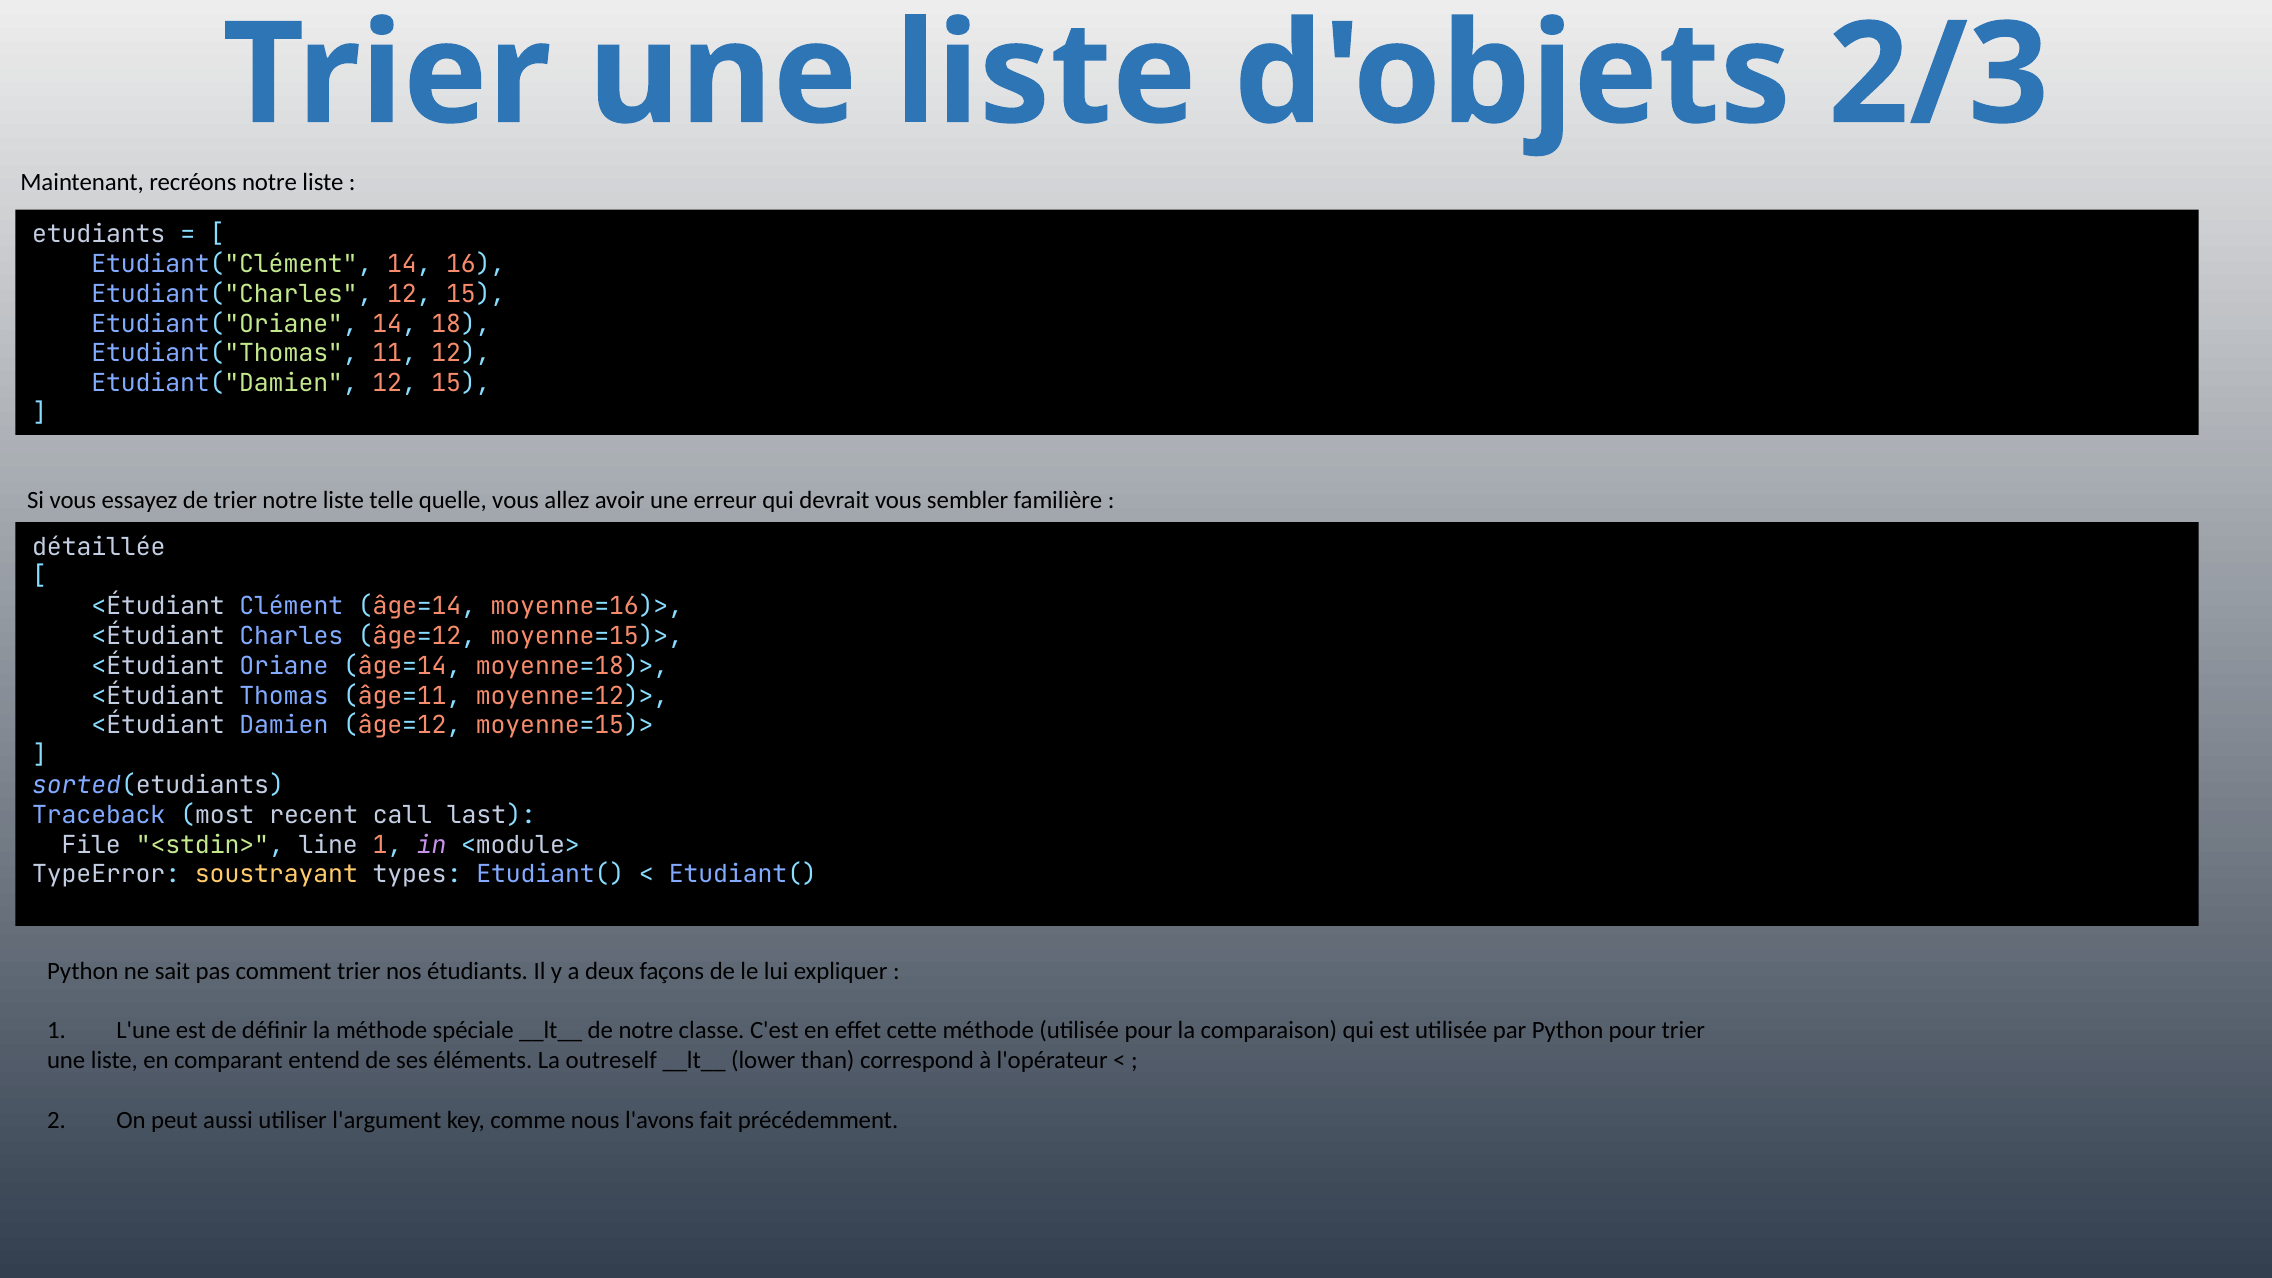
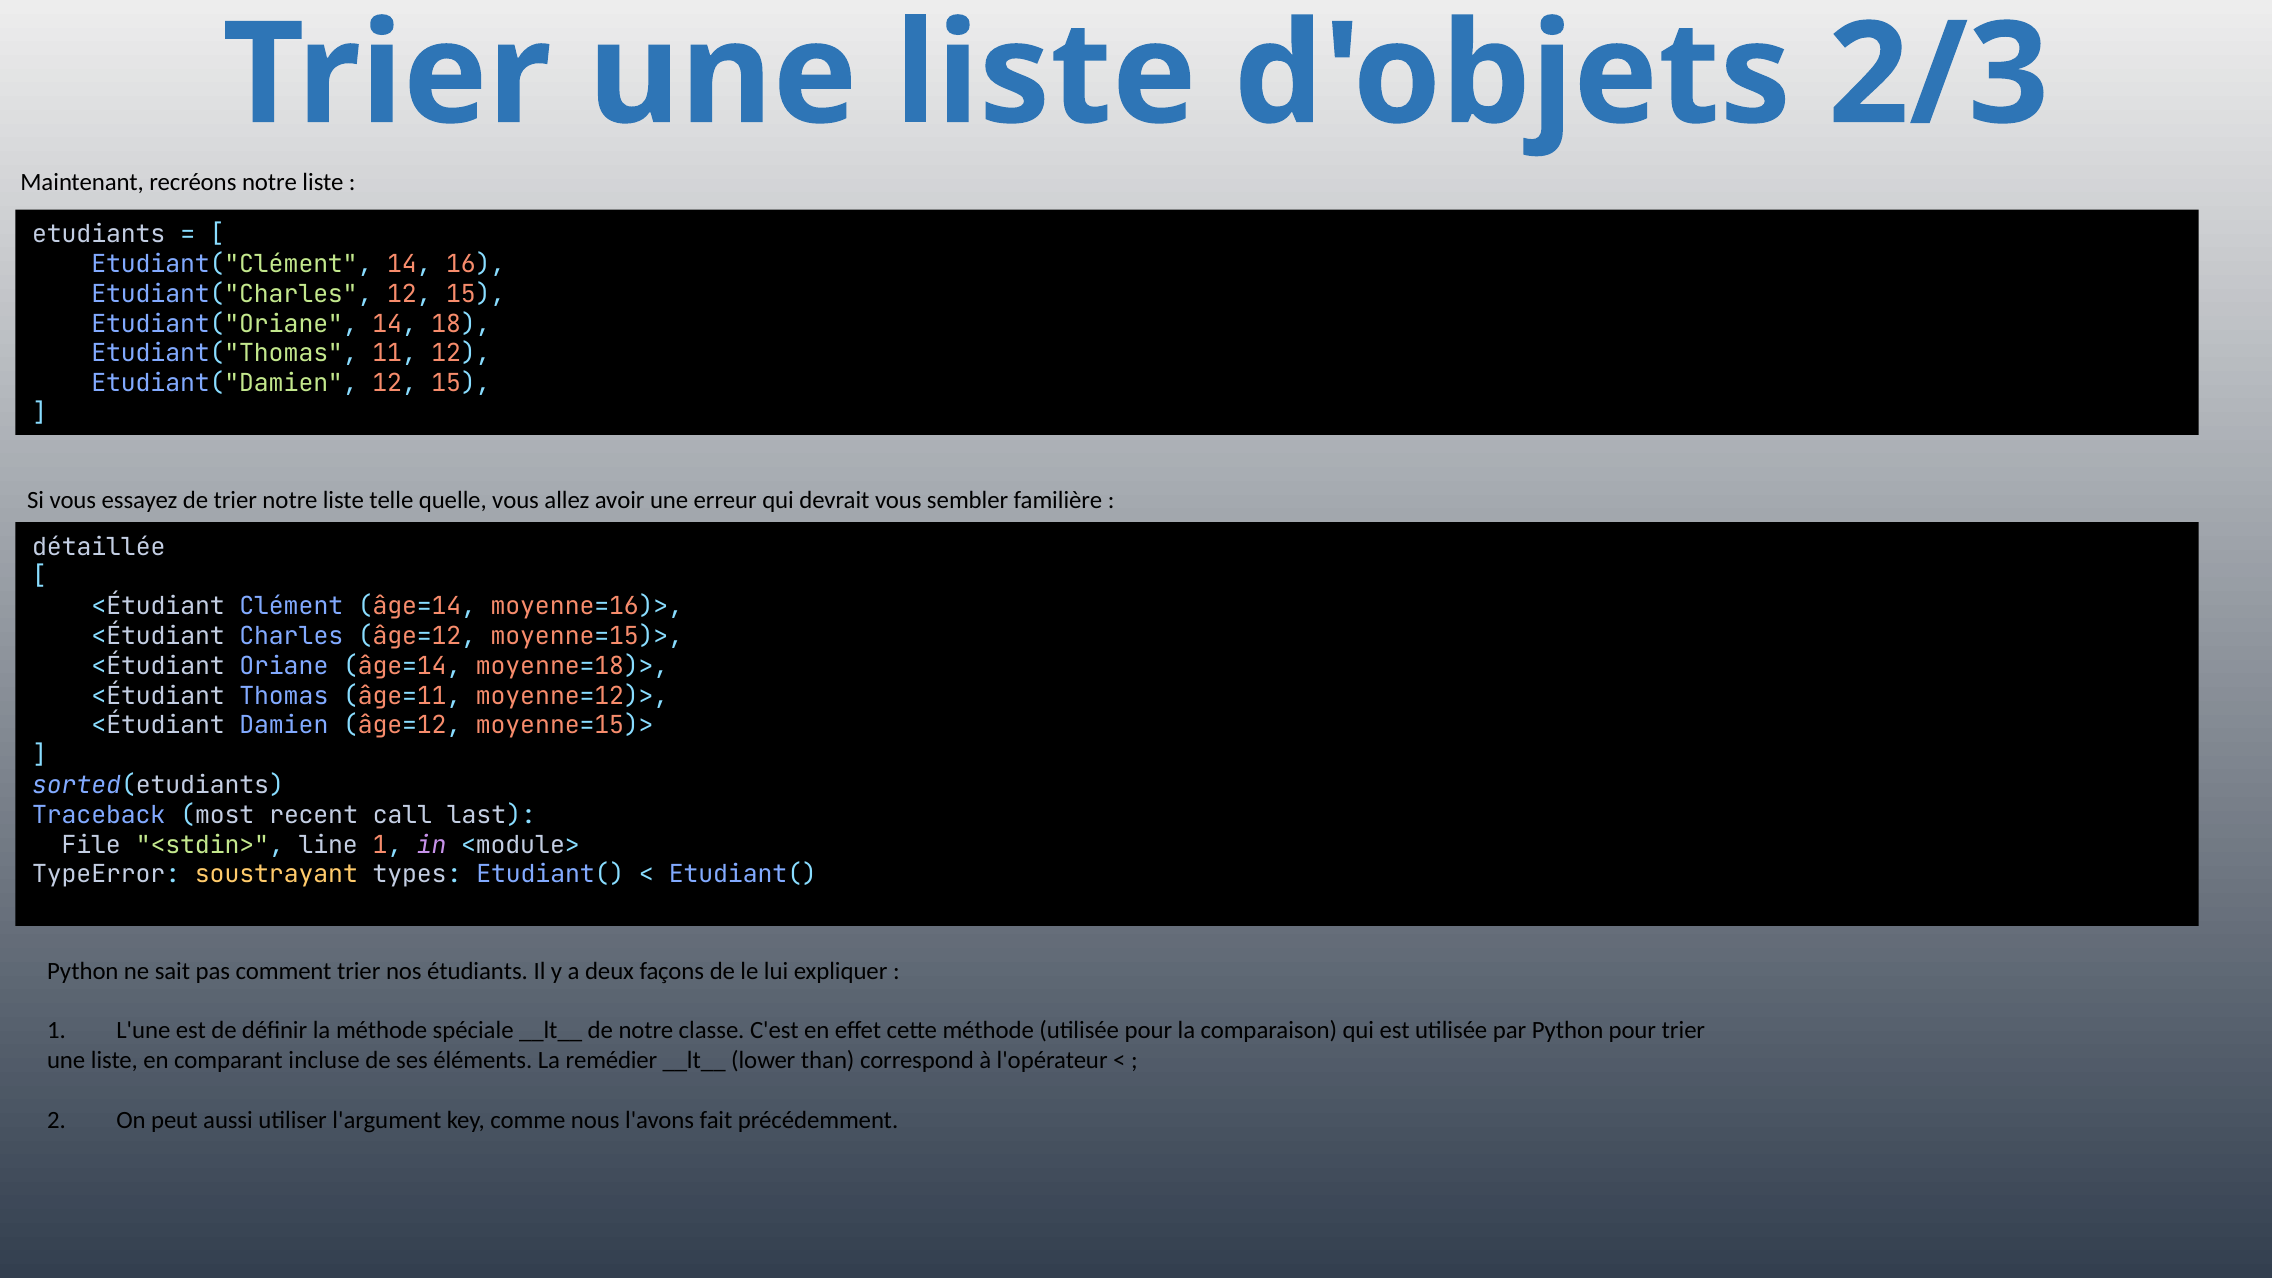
entend: entend -> incluse (324, 1061)
outreself: outreself -> remédier (611, 1061)
